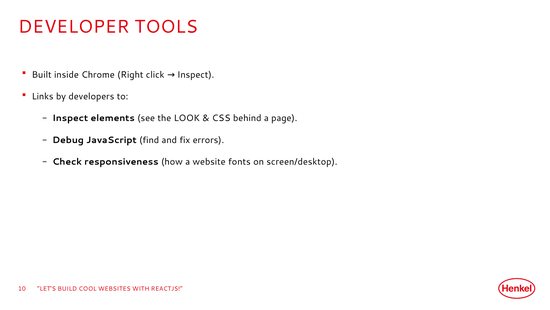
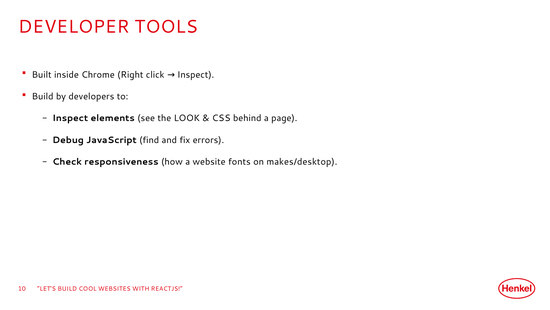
Links: Links -> Build (43, 96)
screen/desktop: screen/desktop -> makes/desktop (302, 161)
